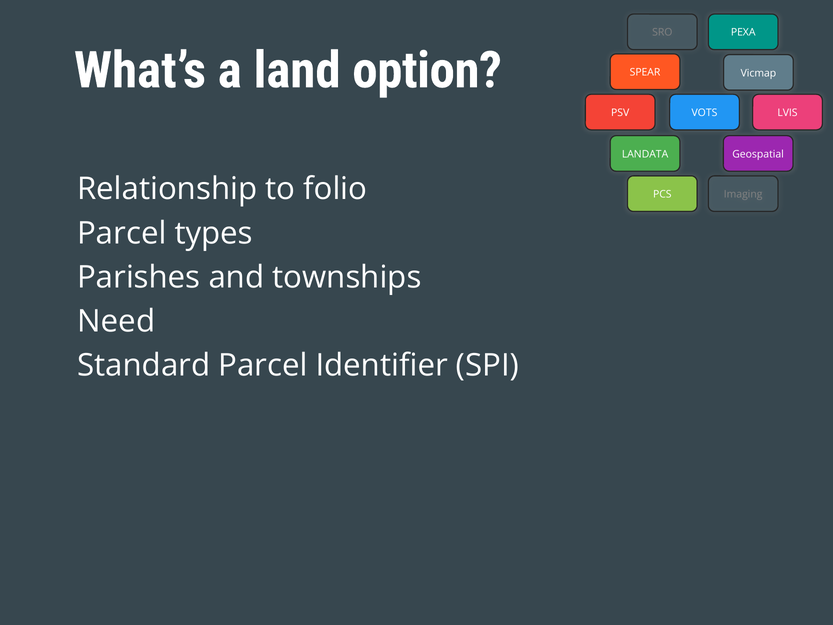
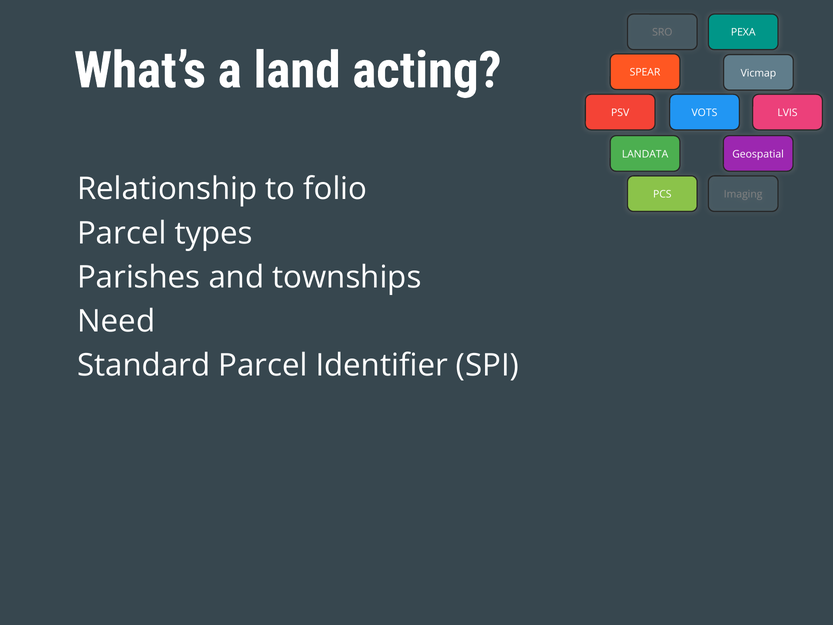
option: option -> acting (427, 71)
